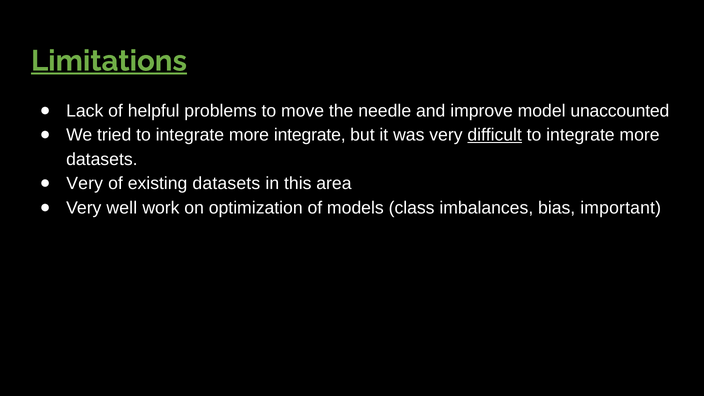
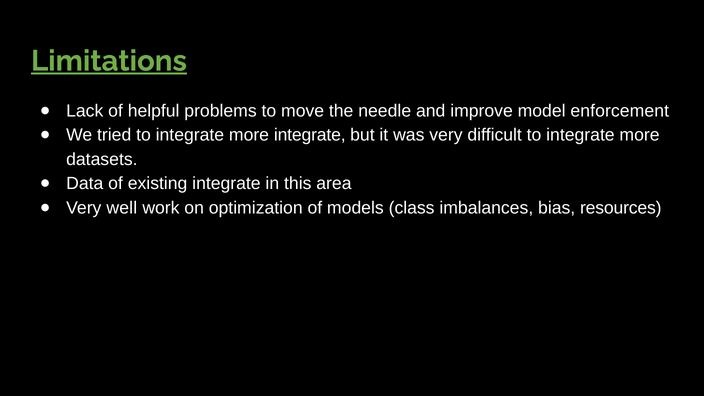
unaccounted: unaccounted -> enforcement (620, 111)
difficult underline: present -> none (495, 135)
Very: Very -> Data (85, 184)
existing datasets: datasets -> integrate (226, 184)
important: important -> resources (621, 208)
